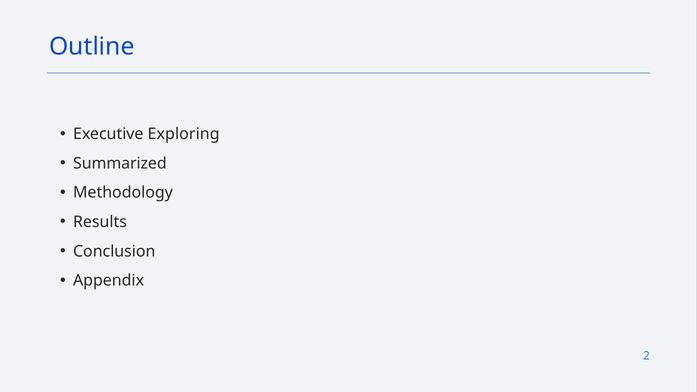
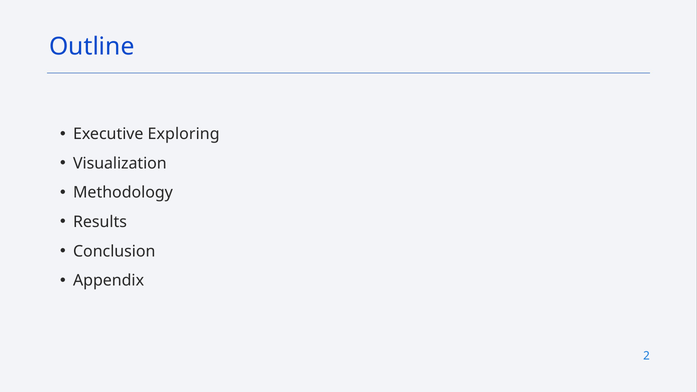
Summarized: Summarized -> Visualization (120, 163)
